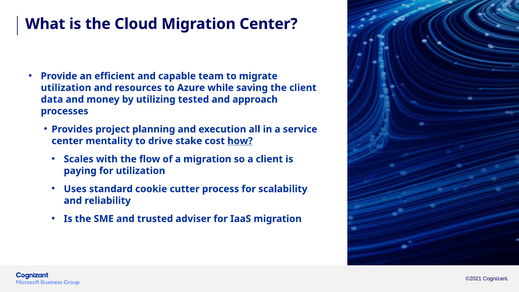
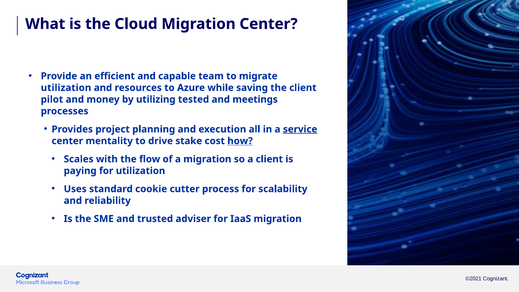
data: data -> pilot (52, 99)
approach: approach -> meetings (255, 99)
service underline: none -> present (300, 129)
